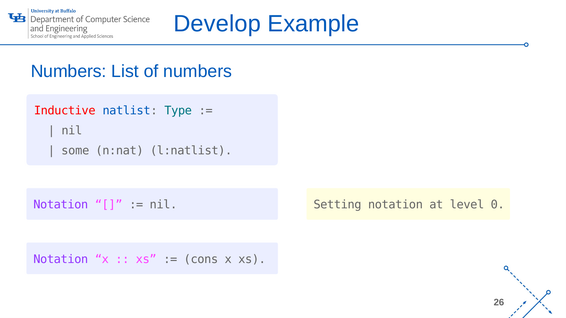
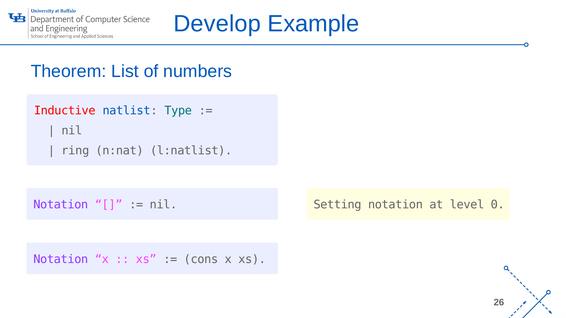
Numbers: Numbers -> Theorem (68, 71)
some: some -> ring (75, 151)
